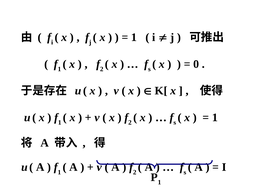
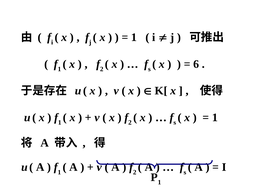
0: 0 -> 6 (196, 64)
